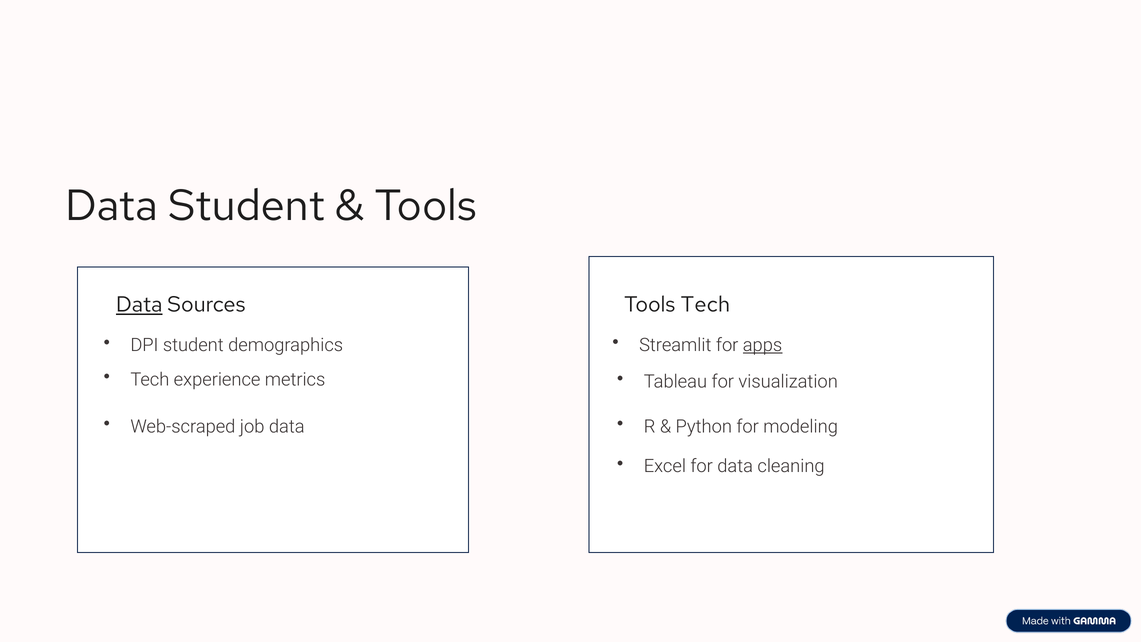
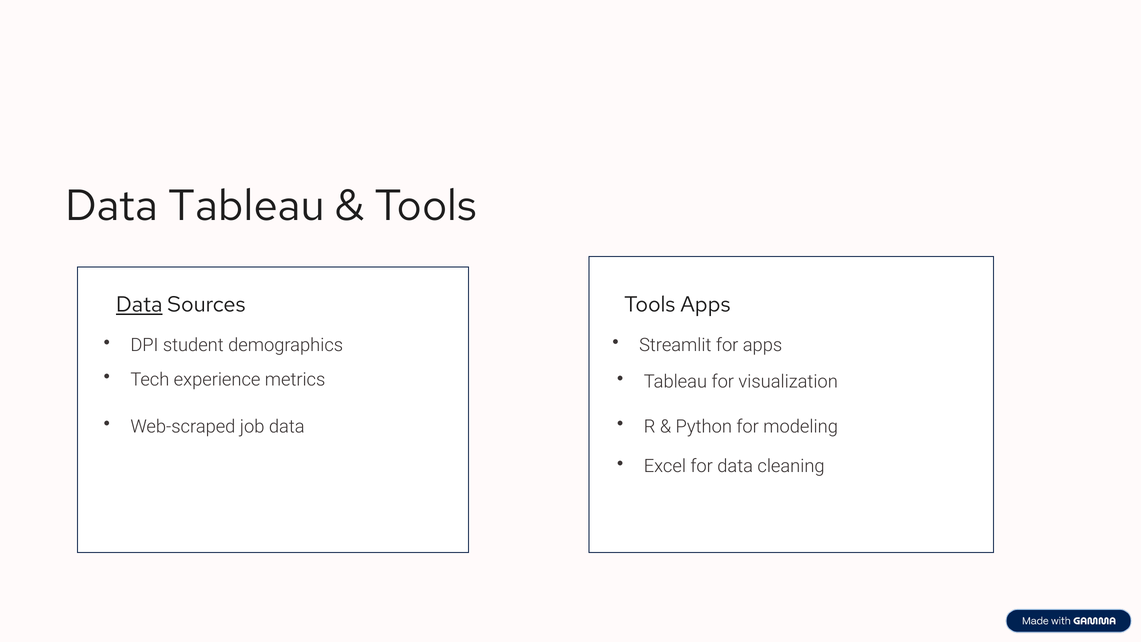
Data Student: Student -> Tableau (247, 206)
Tools Tech: Tech -> Apps (705, 304)
apps underline: present -> none (763, 345)
